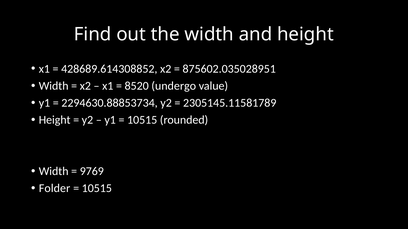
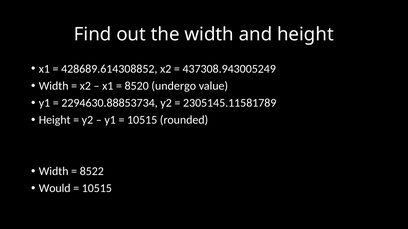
875602.035028951: 875602.035028951 -> 437308.943005249 (229, 69)
9769: 9769 -> 8522 (92, 172)
Folder: Folder -> Would (55, 189)
